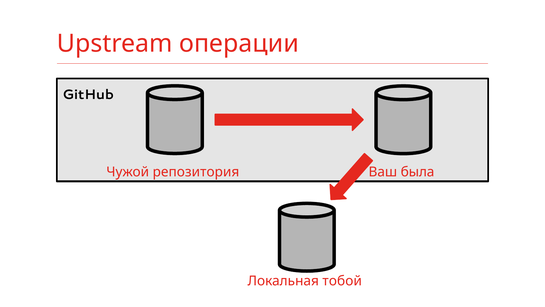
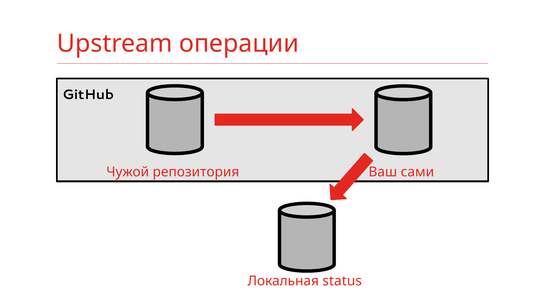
была: была -> сами (417, 172)
тобой: тобой -> status (342, 281)
